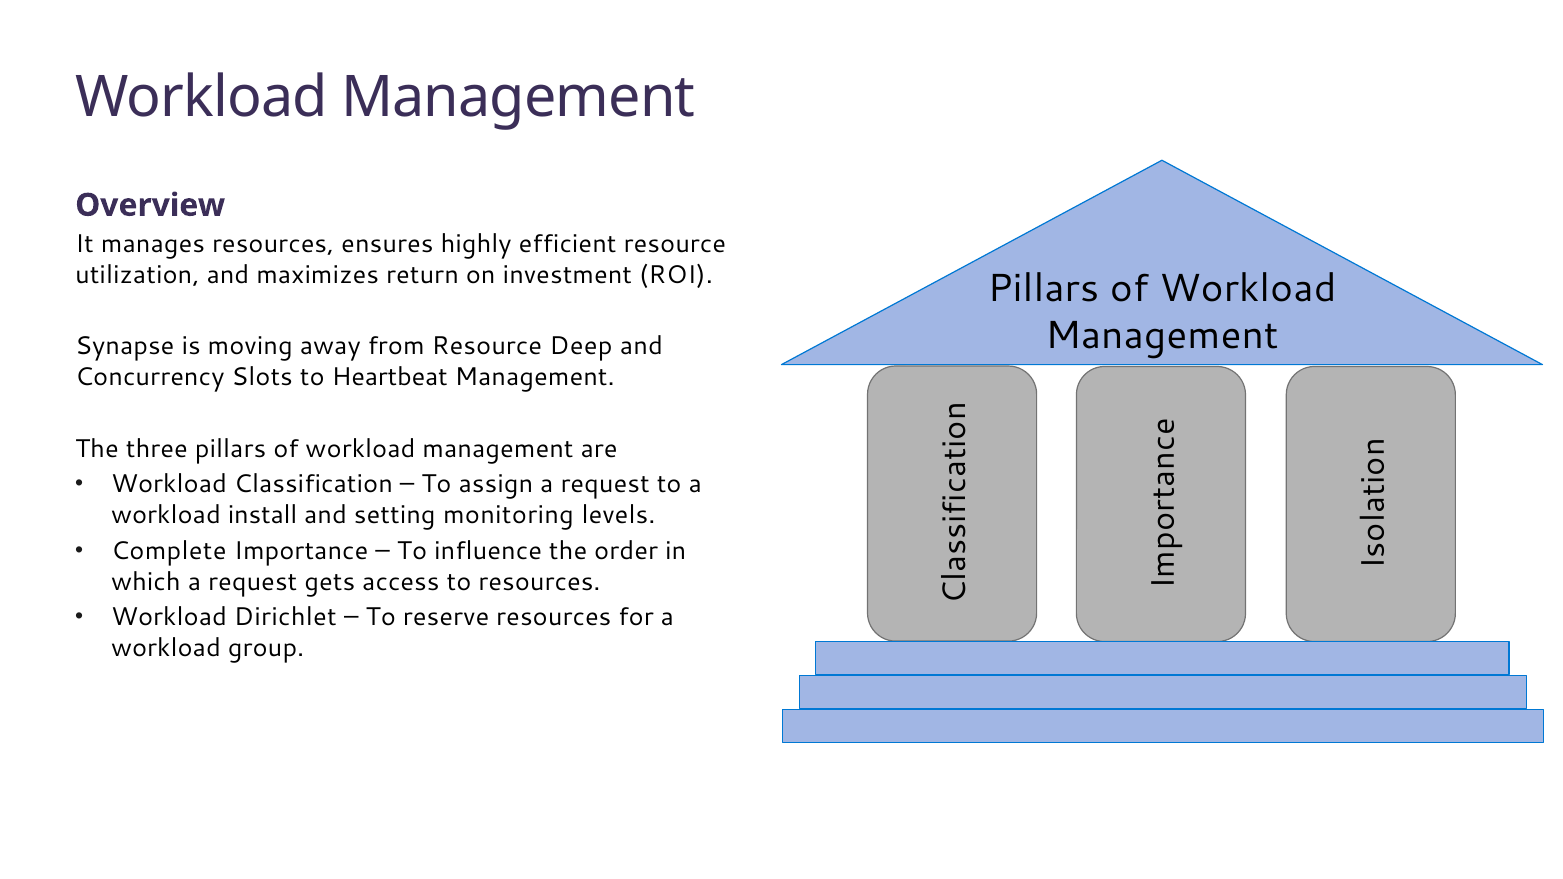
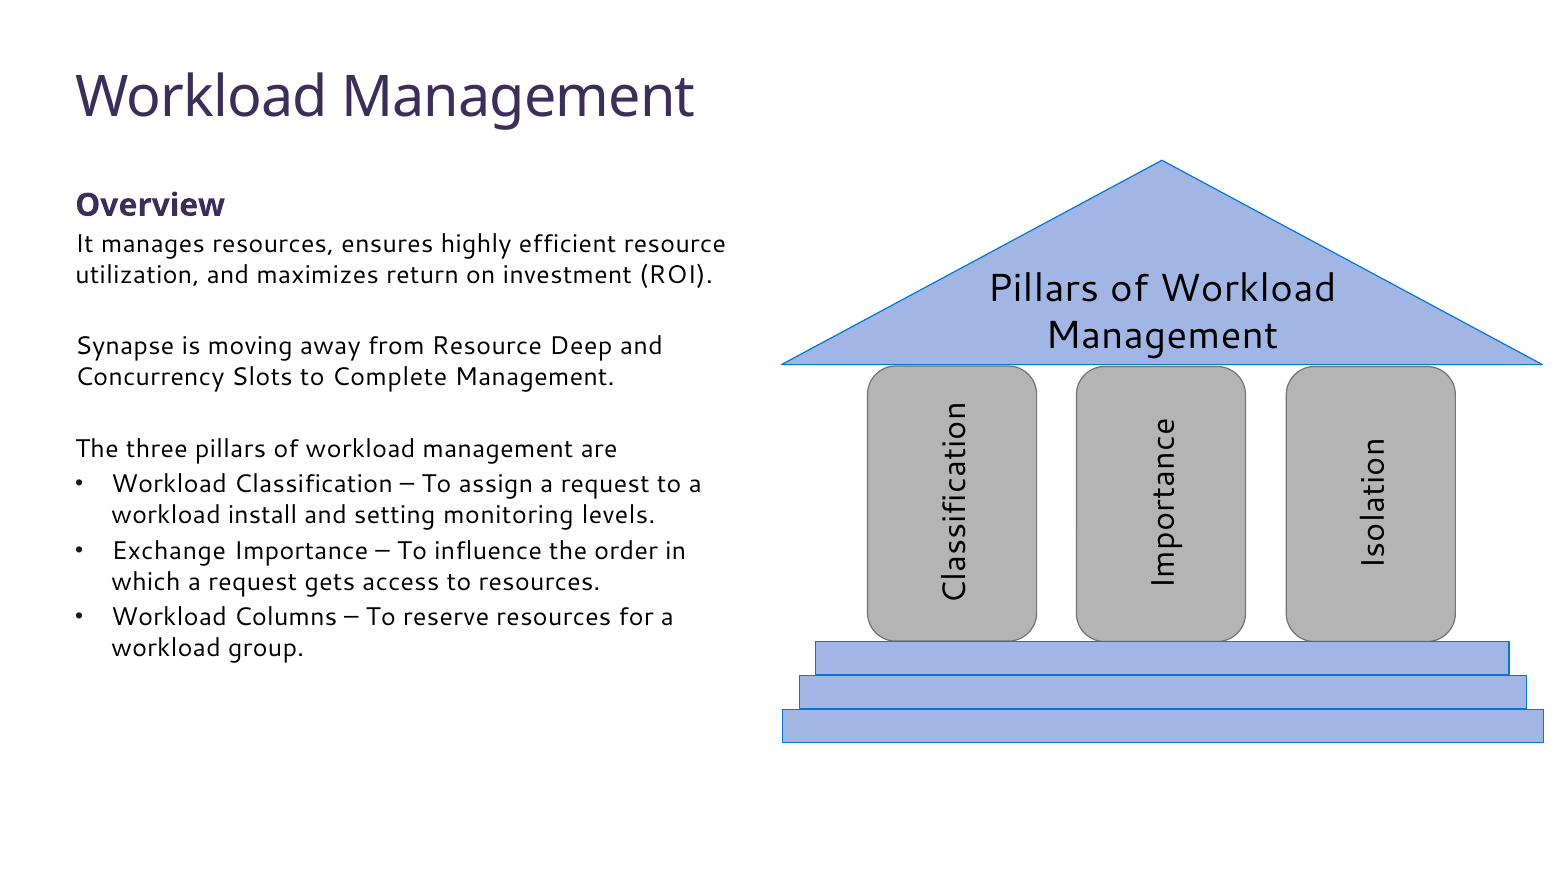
Heartbeat: Heartbeat -> Complete (390, 377)
Complete: Complete -> Exchange (169, 551)
Dirichlet: Dirichlet -> Columns (286, 618)
